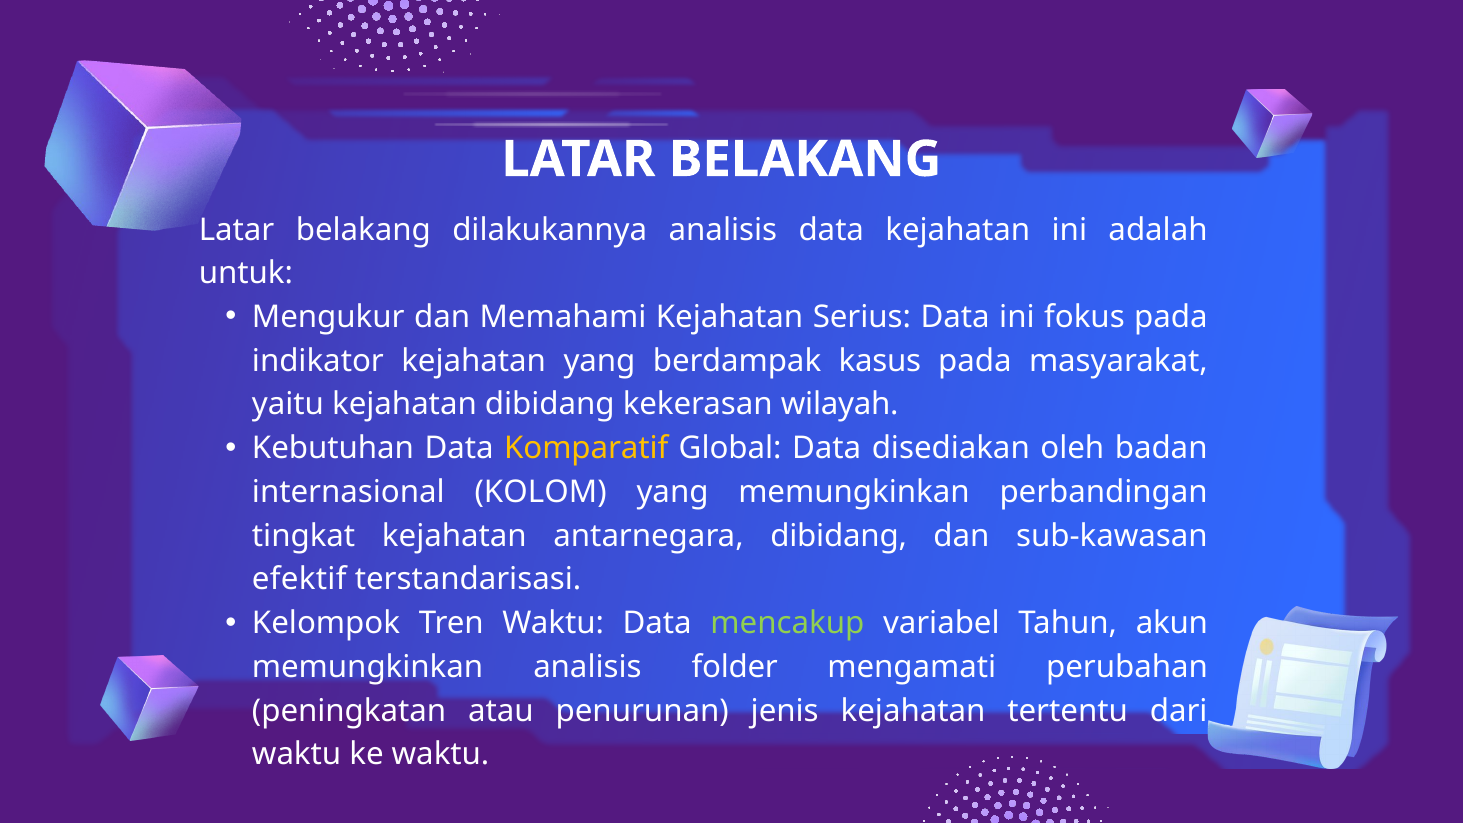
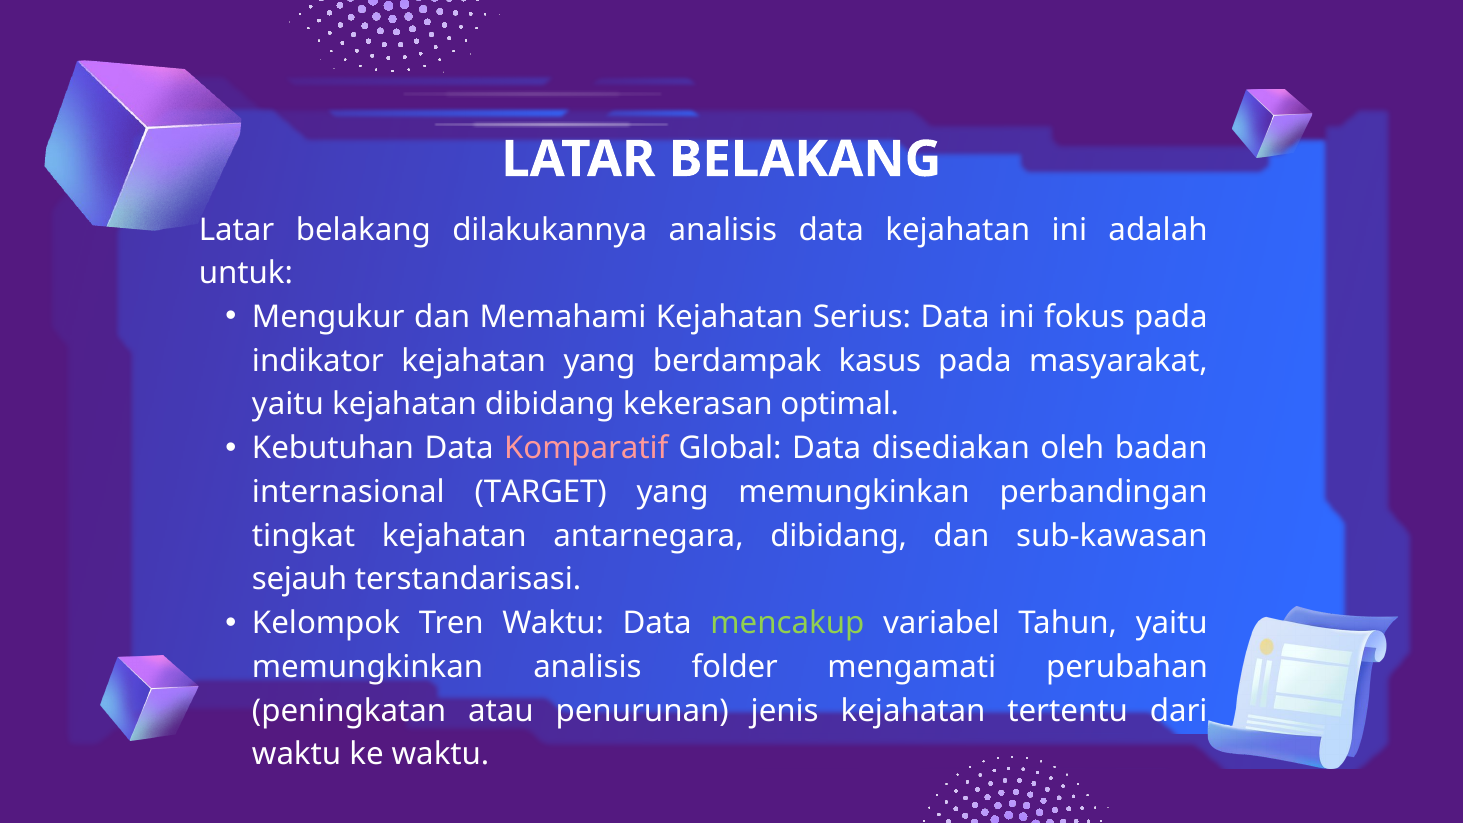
wilayah: wilayah -> optimal (840, 405)
Komparatif colour: yellow -> pink (586, 448)
KOLOM: KOLOM -> TARGET (541, 492)
efektif: efektif -> sejauh (300, 580)
Tahun akun: akun -> yaitu (1172, 623)
